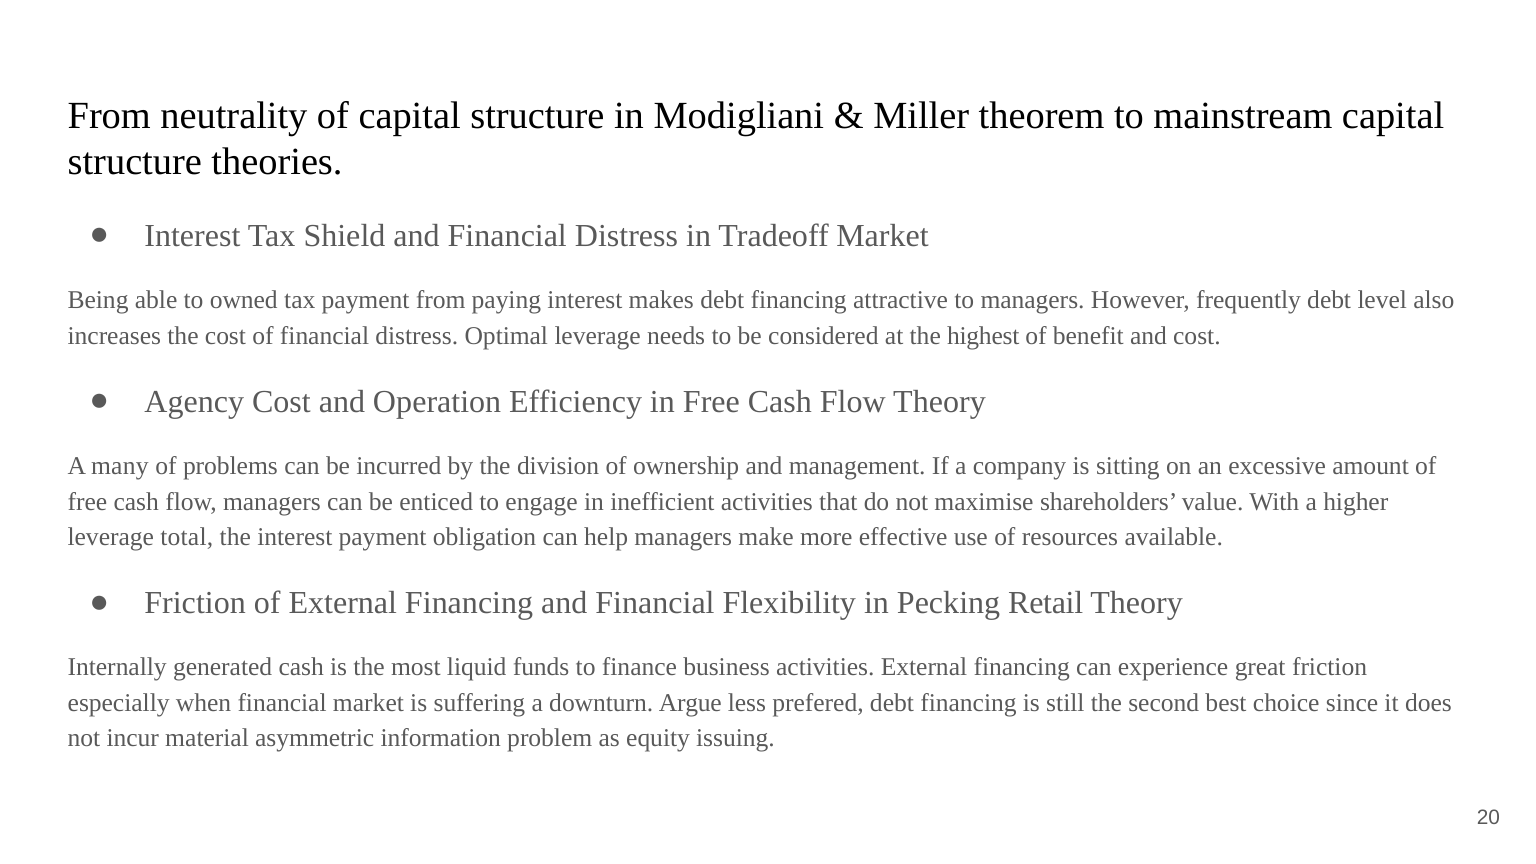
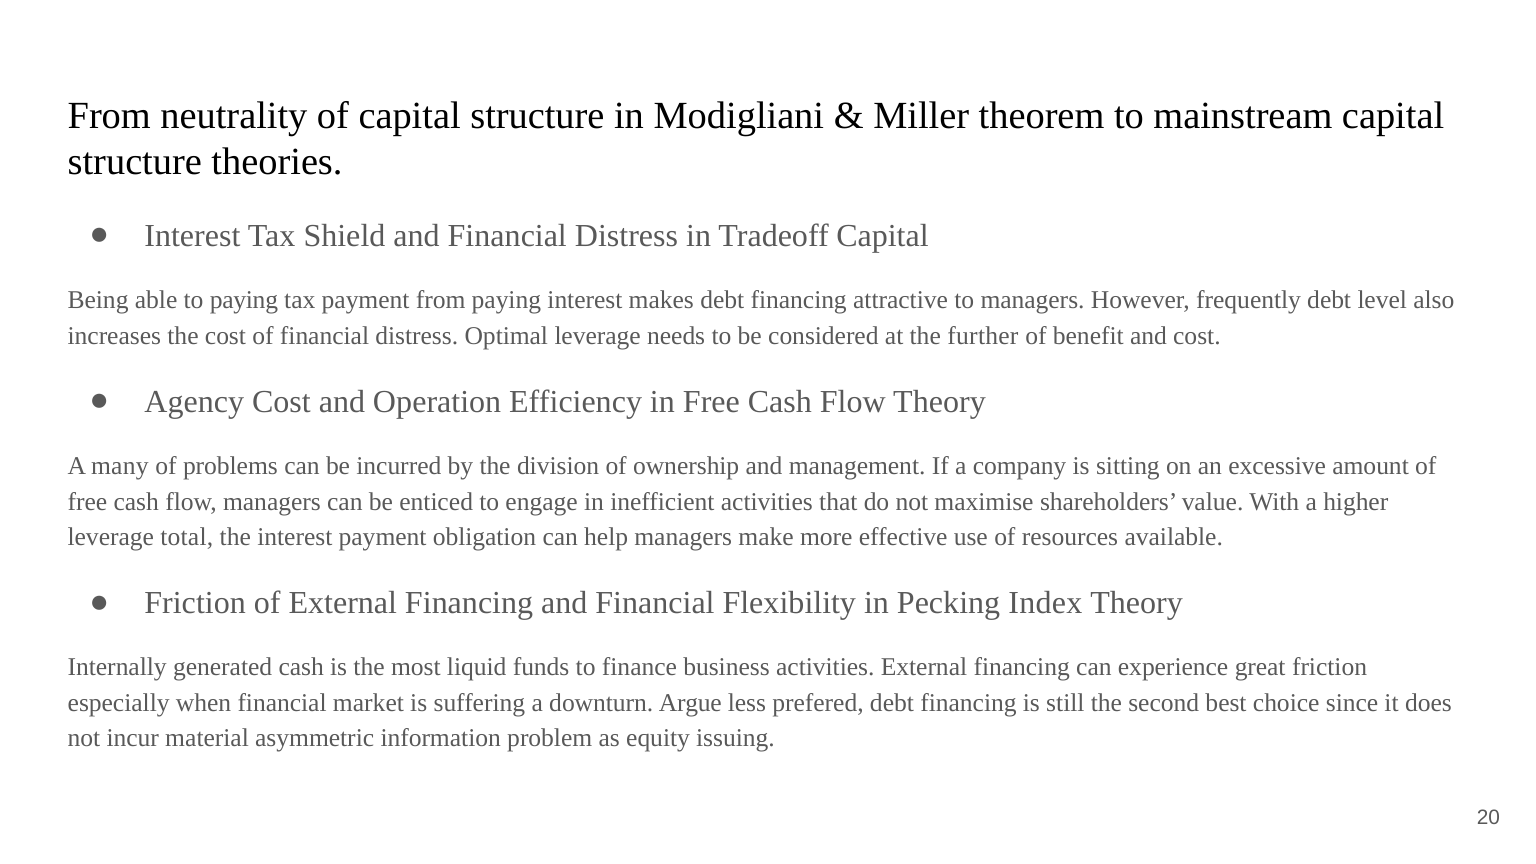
Tradeoff Market: Market -> Capital (882, 236)
to owned: owned -> paying (244, 300)
highest: highest -> further (983, 336)
Retail: Retail -> Index (1045, 603)
